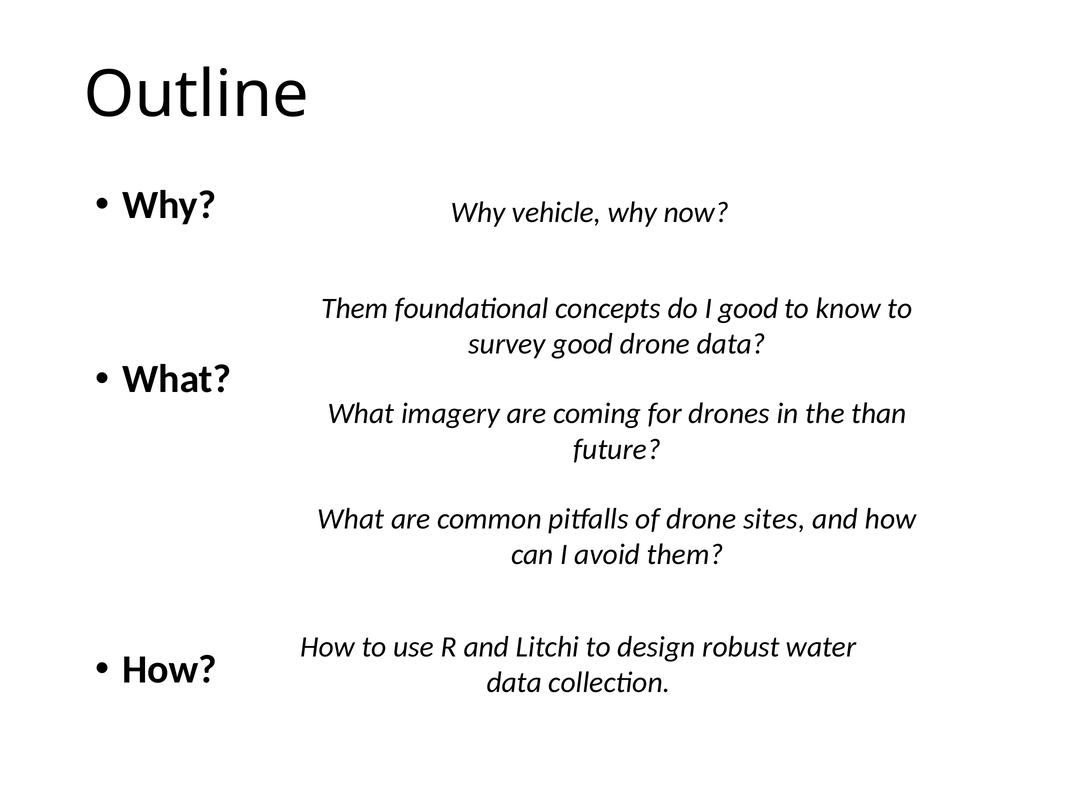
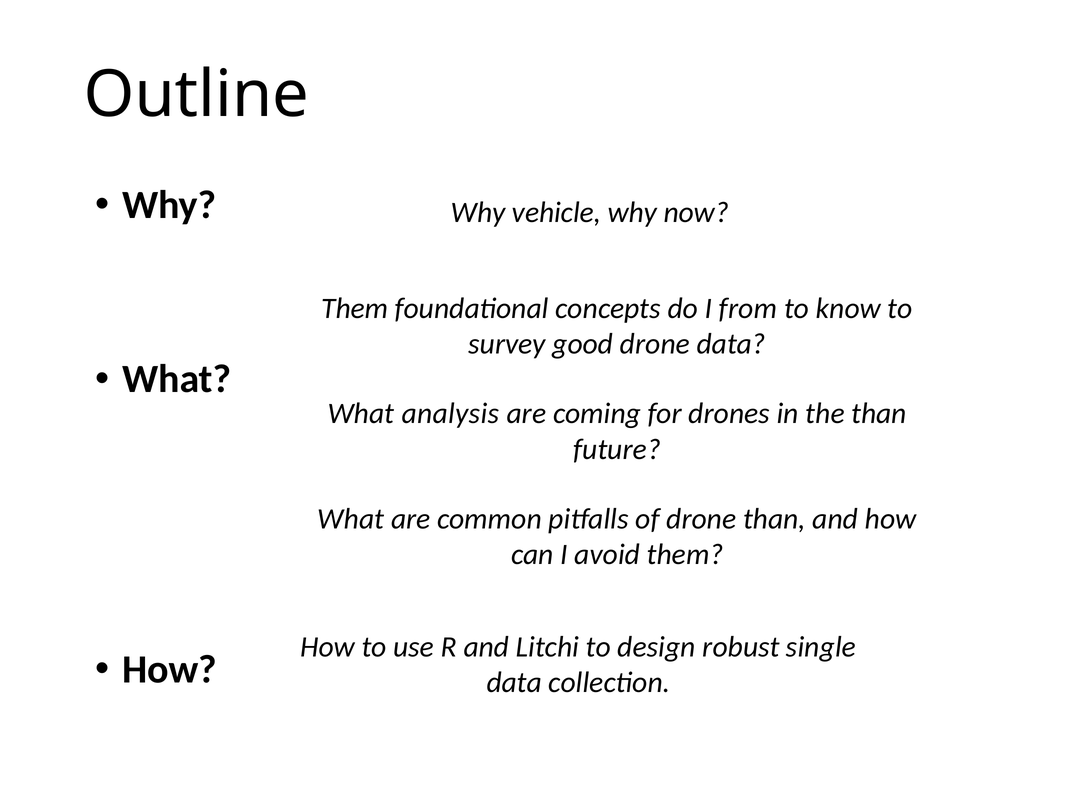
I good: good -> from (748, 308)
imagery: imagery -> analysis (450, 413)
drone sites: sites -> than (774, 519)
water: water -> single (821, 646)
